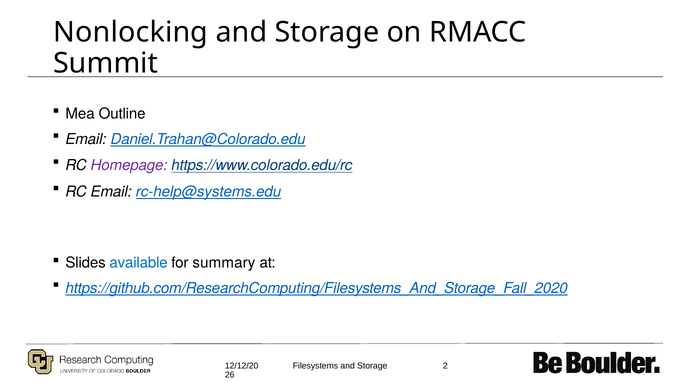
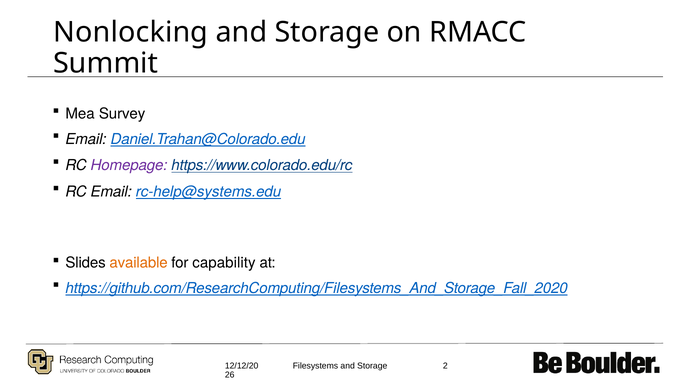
Outline: Outline -> Survey (122, 114)
available colour: blue -> orange (139, 263)
summary: summary -> capability (224, 263)
